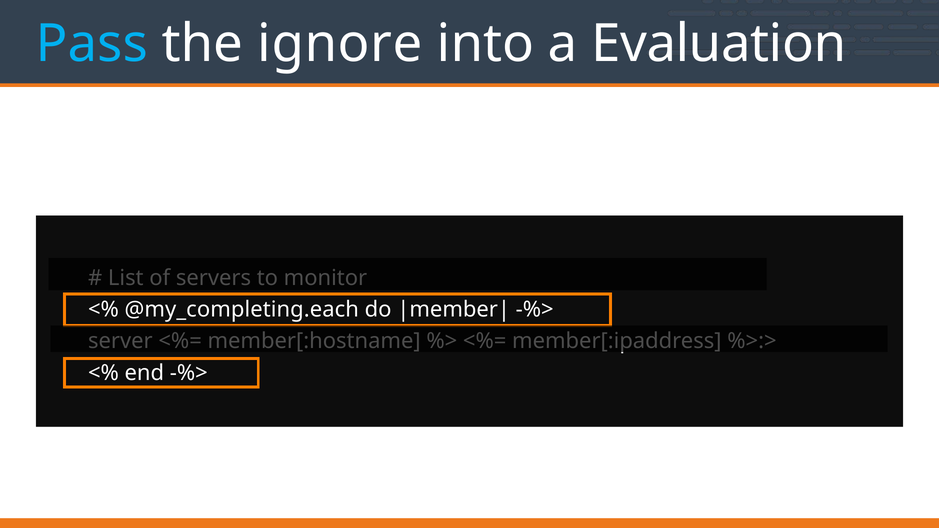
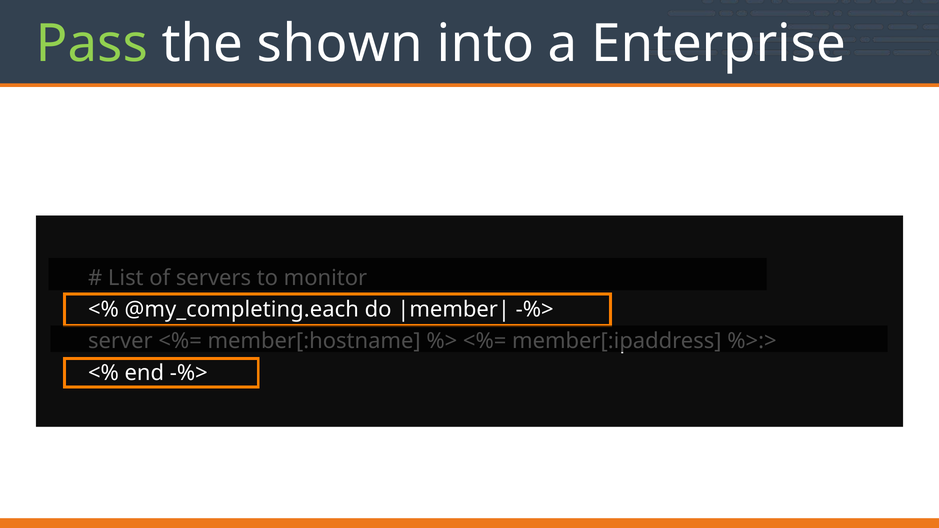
Pass colour: light blue -> light green (92, 44)
ignore: ignore -> shown (340, 44)
Evaluation: Evaluation -> Enterprise (719, 44)
